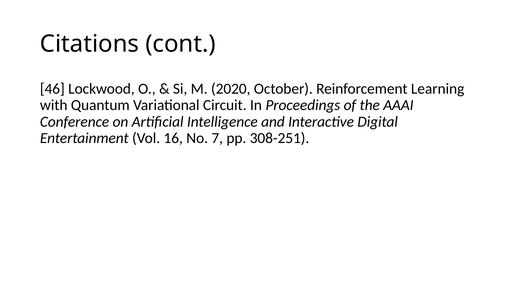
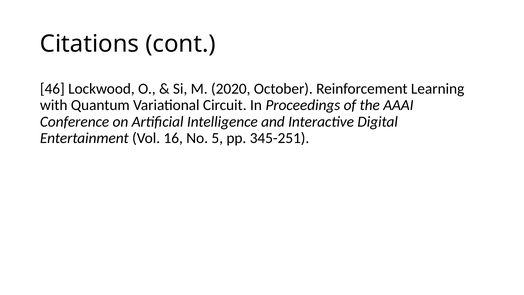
7: 7 -> 5 (217, 138)
308-251: 308-251 -> 345-251 (280, 138)
